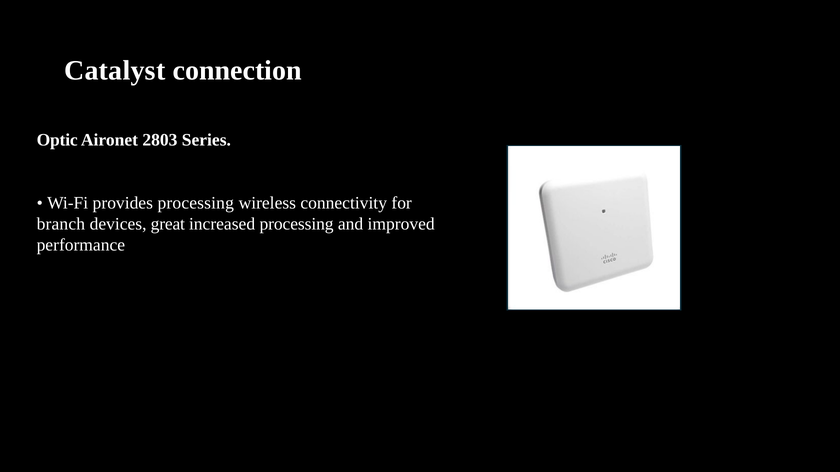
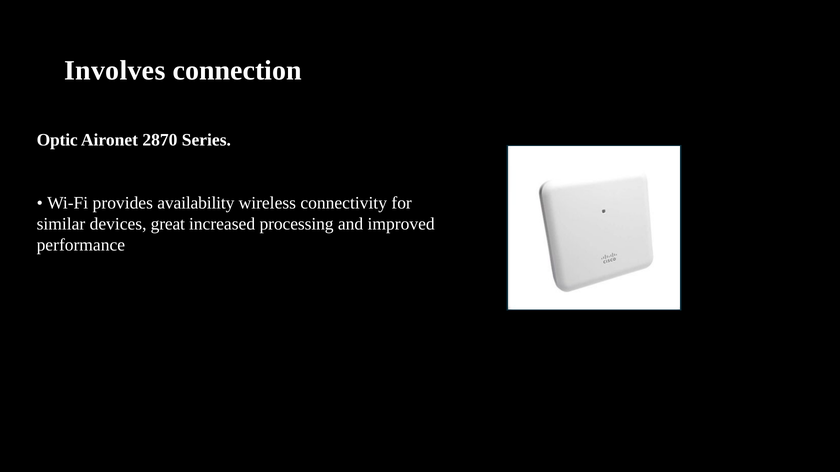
Catalyst: Catalyst -> Involves (115, 71)
2803: 2803 -> 2870 (160, 140)
provides processing: processing -> availability (196, 203)
branch: branch -> similar (61, 224)
